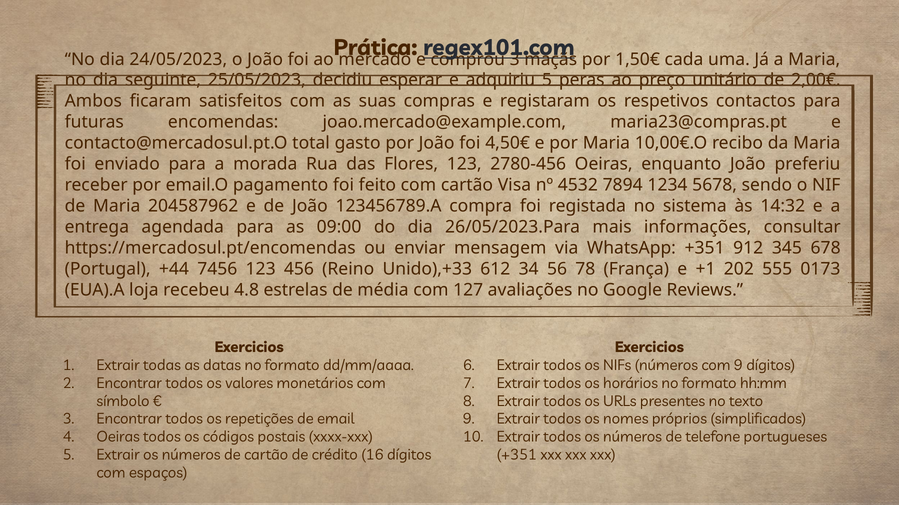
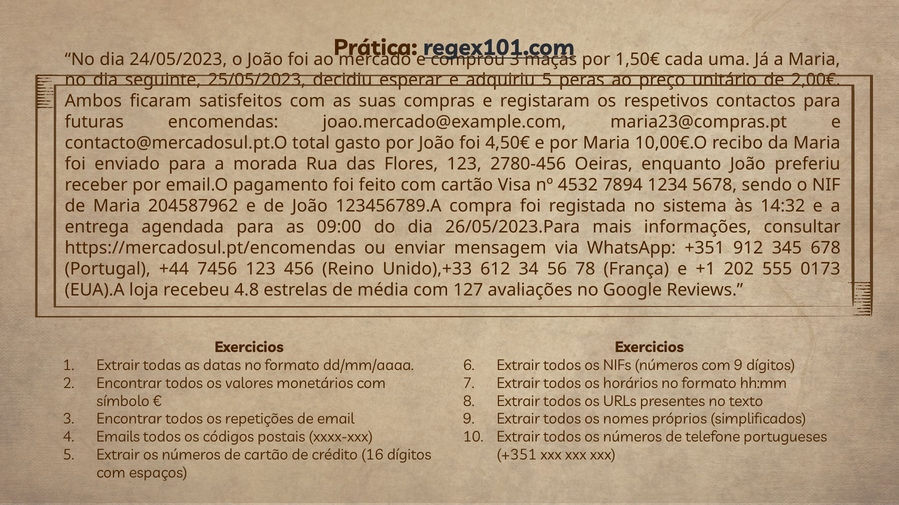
Oeiras: Oeiras -> Emails (118, 438)
